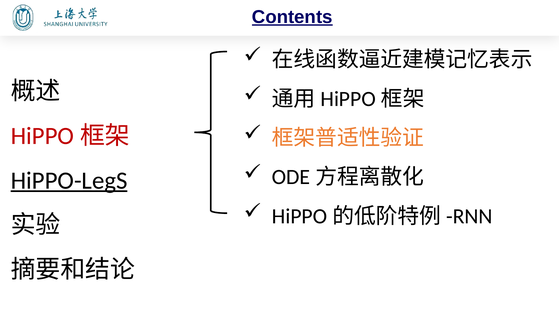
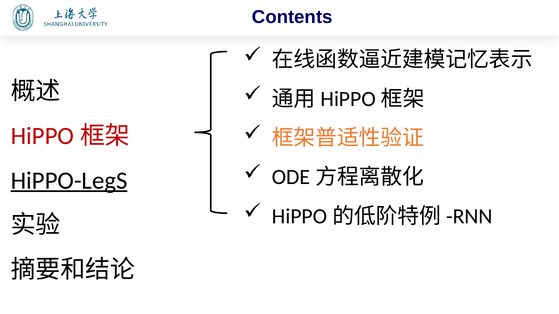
Contents underline: present -> none (292, 17)
